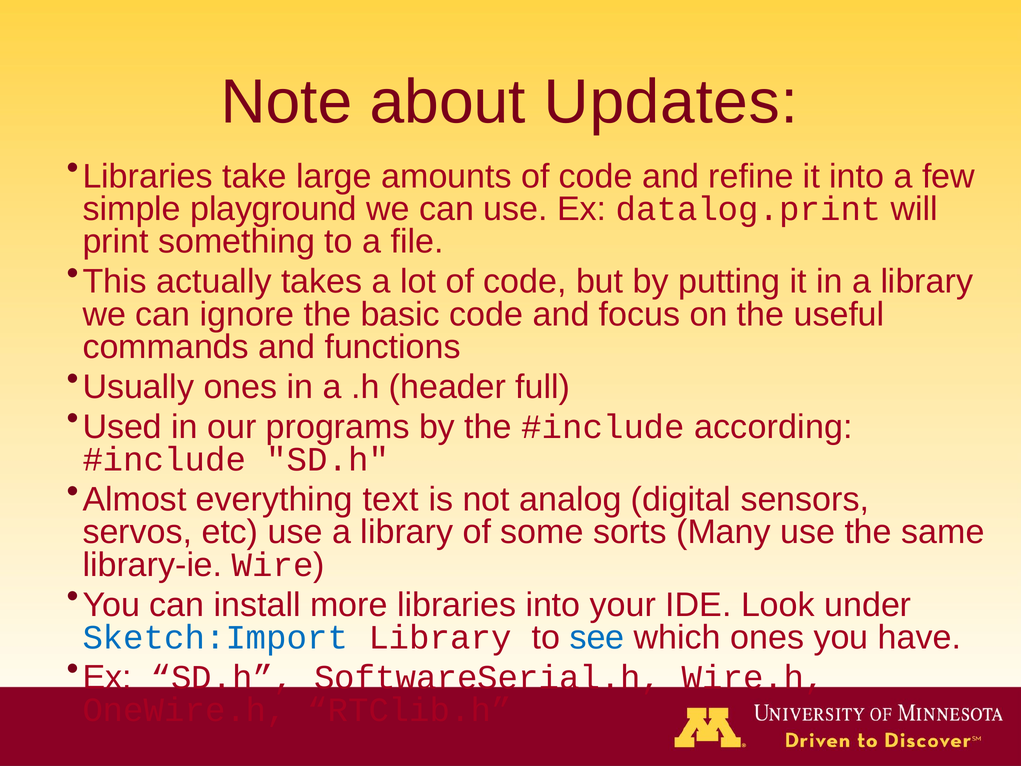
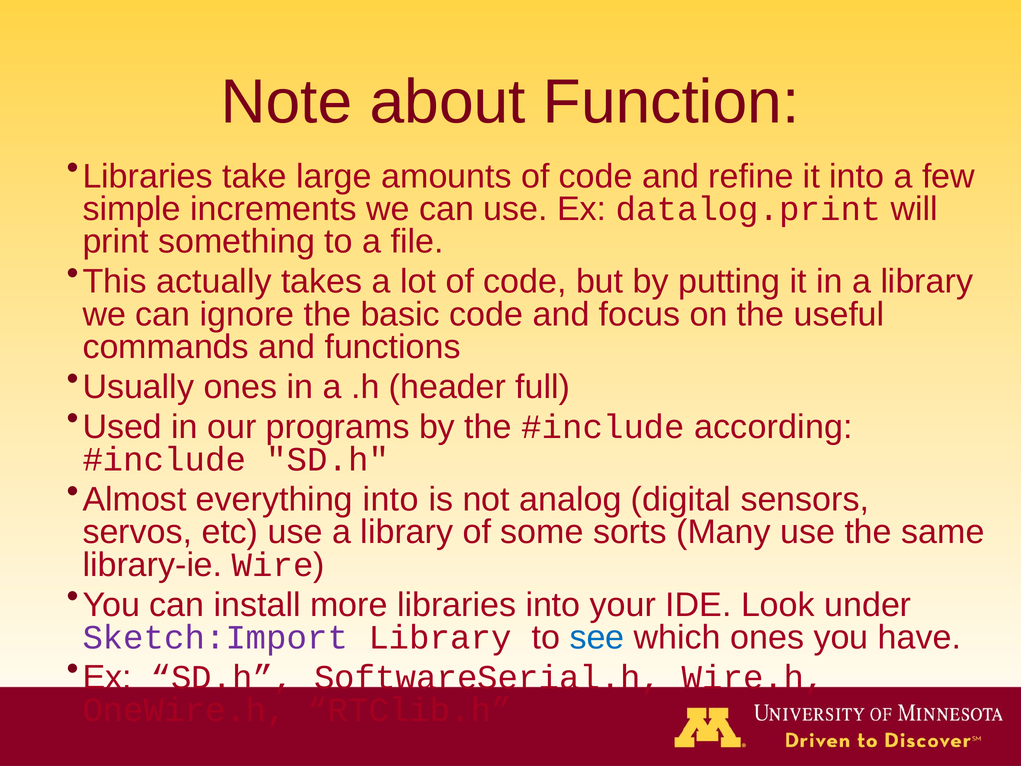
Updates: Updates -> Function (671, 102)
playground: playground -> increments (273, 209)
everything text: text -> into (391, 499)
Sketch:Import colour: blue -> purple (215, 637)
